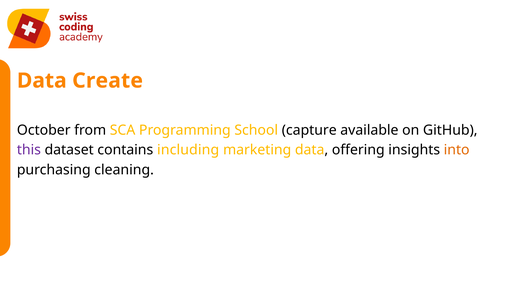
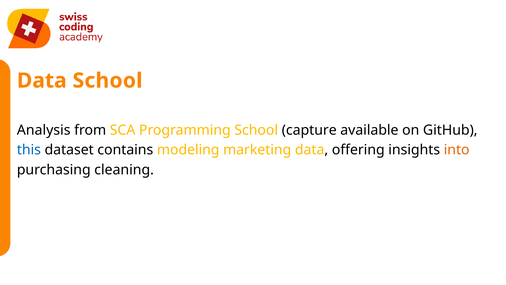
Data Create: Create -> School (108, 81)
October: October -> Analysis (44, 130)
this colour: purple -> blue (29, 150)
including: including -> modeling (188, 150)
